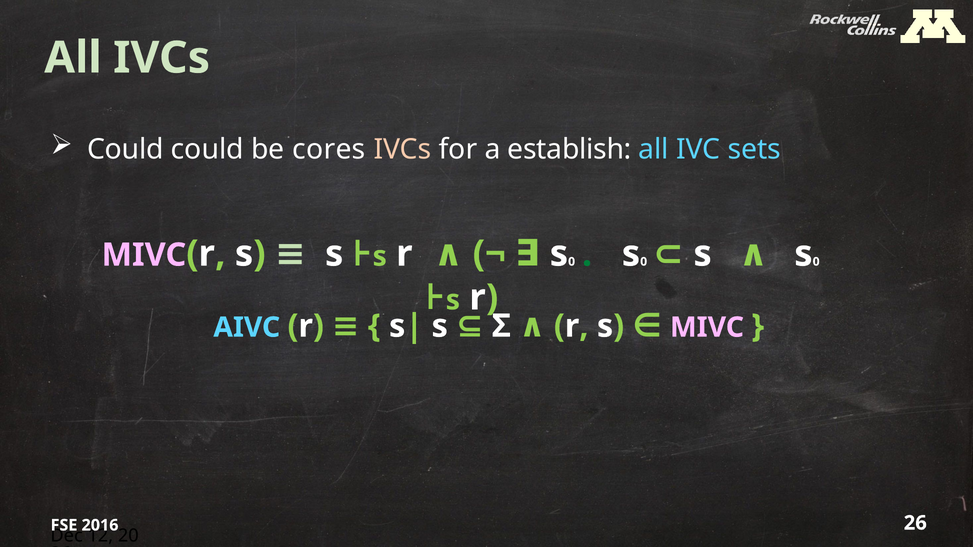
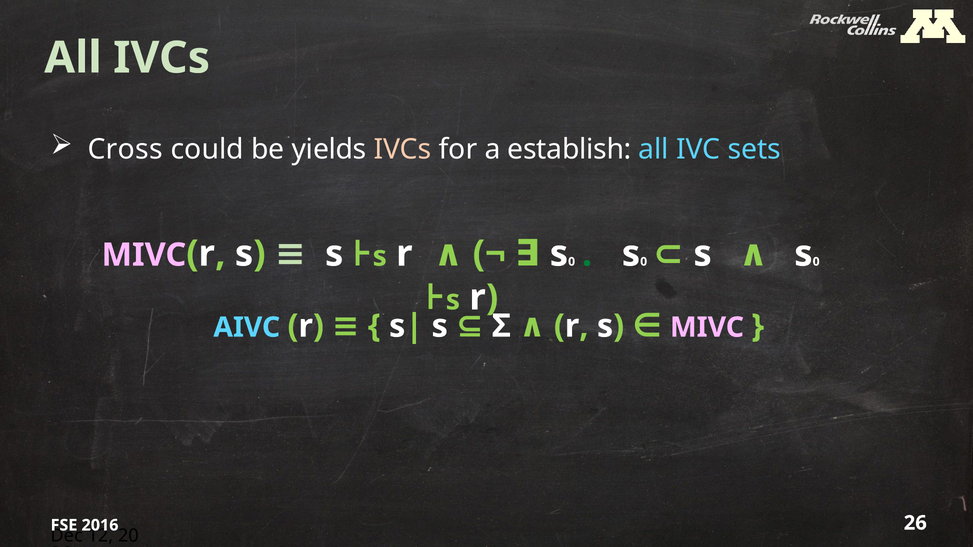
Could: Could -> Cross (125, 150)
cores: cores -> yields (329, 150)
